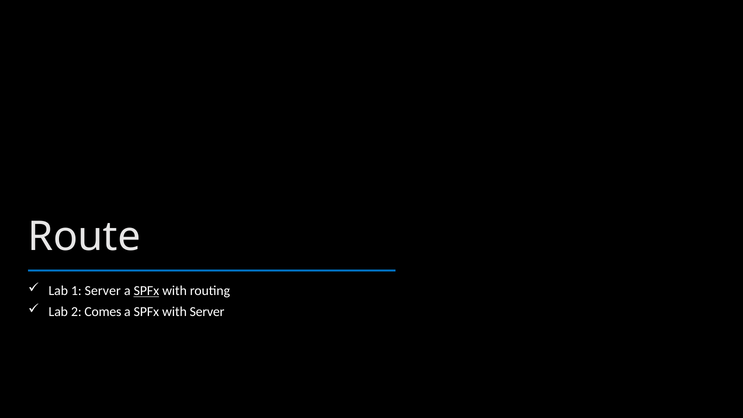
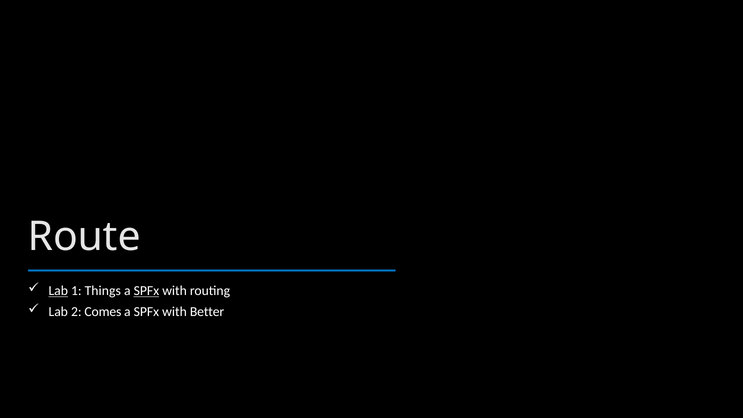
Lab underline: none -> present (58, 291)
1 Server: Server -> Things (103, 291)
with Server: Server -> Better (207, 312)
